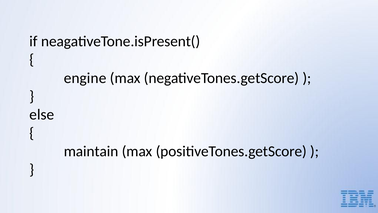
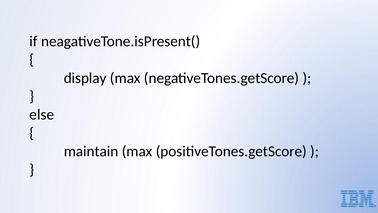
engine: engine -> display (85, 78)
